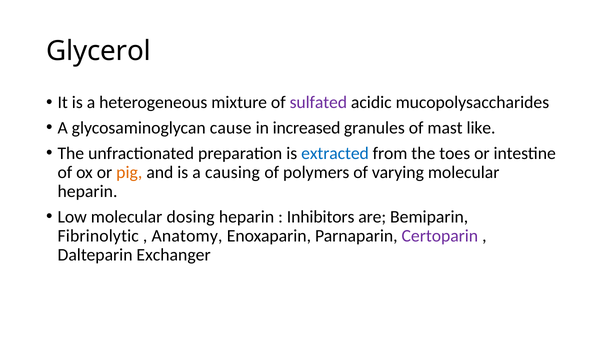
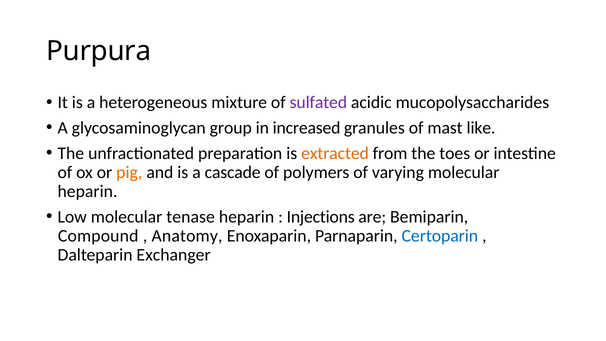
Glycerol: Glycerol -> Purpura (99, 51)
cause: cause -> group (231, 128)
extracted colour: blue -> orange (335, 153)
causing: causing -> cascade (233, 172)
dosing: dosing -> tenase (191, 217)
Inhibitors: Inhibitors -> Injections (321, 217)
Fibrinolytic: Fibrinolytic -> Compound (98, 236)
Certoparin colour: purple -> blue (440, 236)
